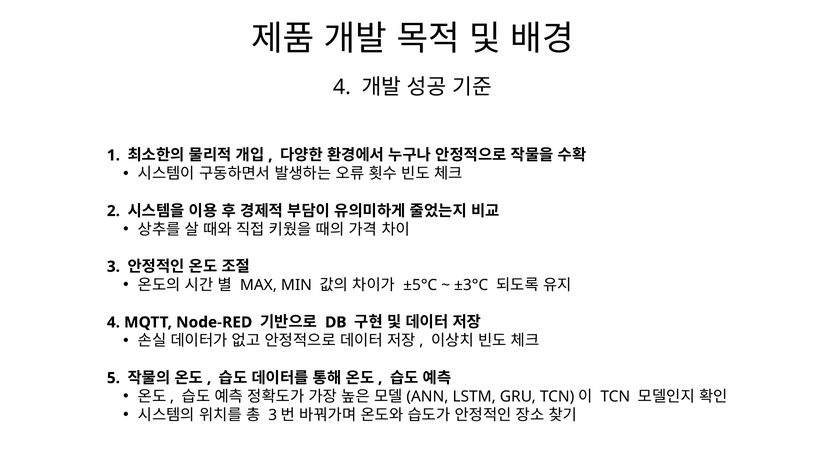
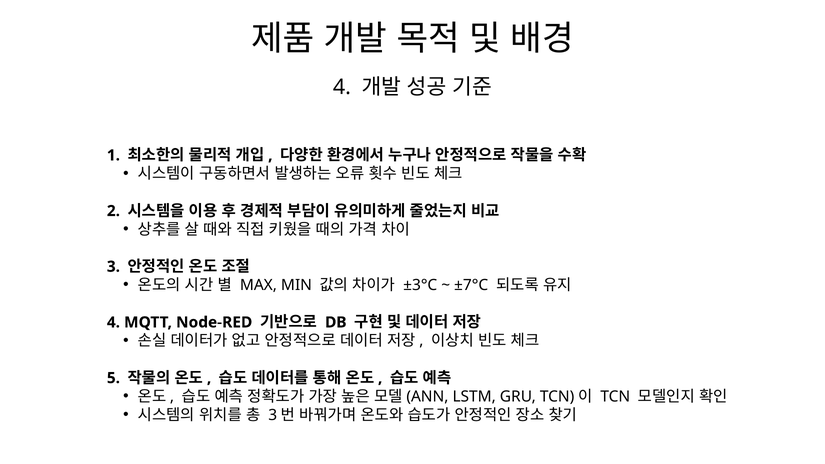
±5°C: ±5°C -> ±3°C (420, 285)
±3°C: ±3°C -> ±7°C (471, 285)
